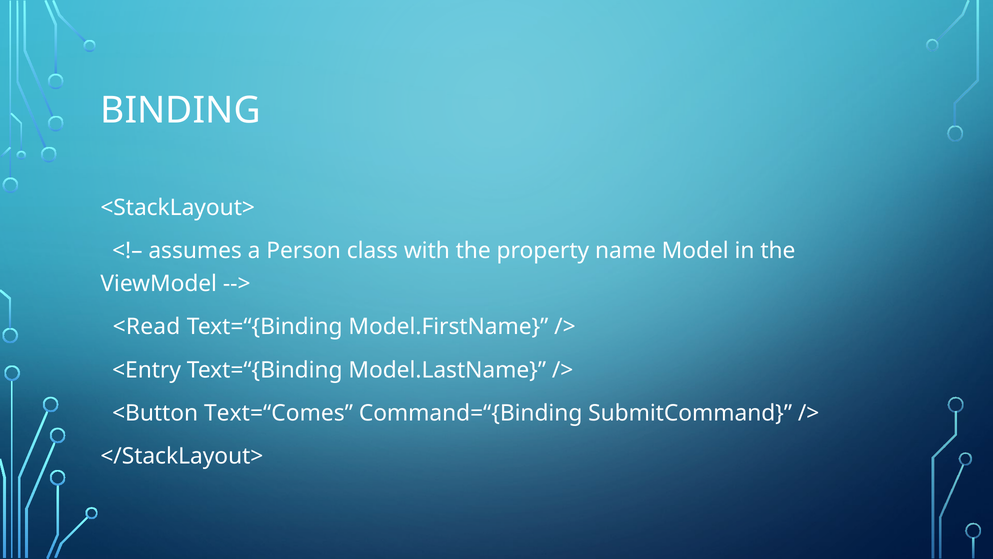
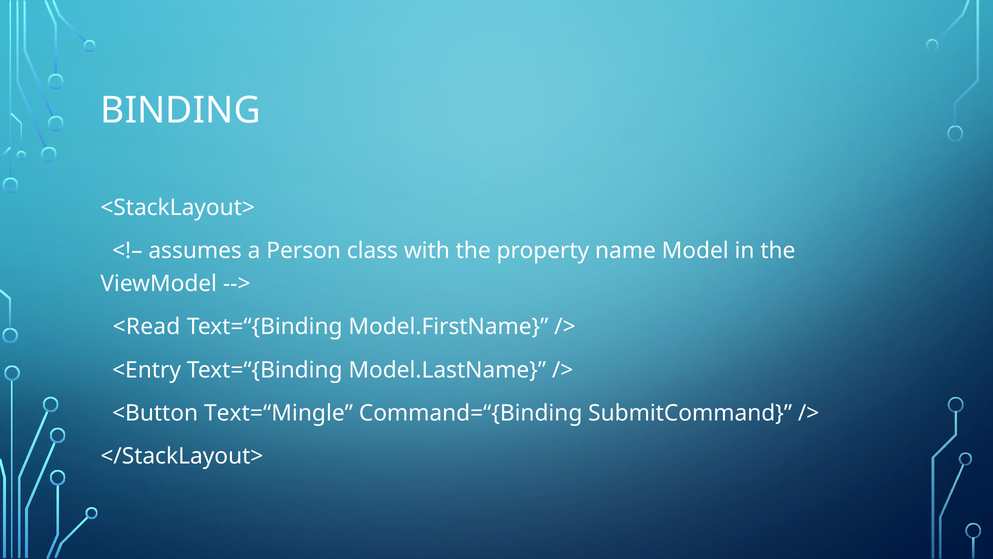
Text=“Comes: Text=“Comes -> Text=“Mingle (279, 413)
